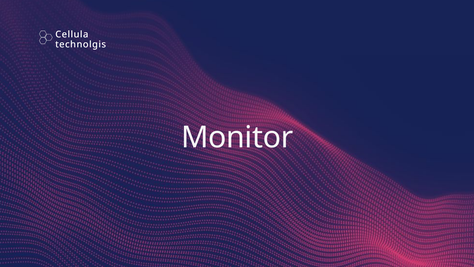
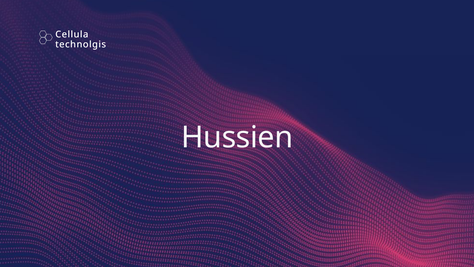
Monitor: Monitor -> Hussien (237, 137)
